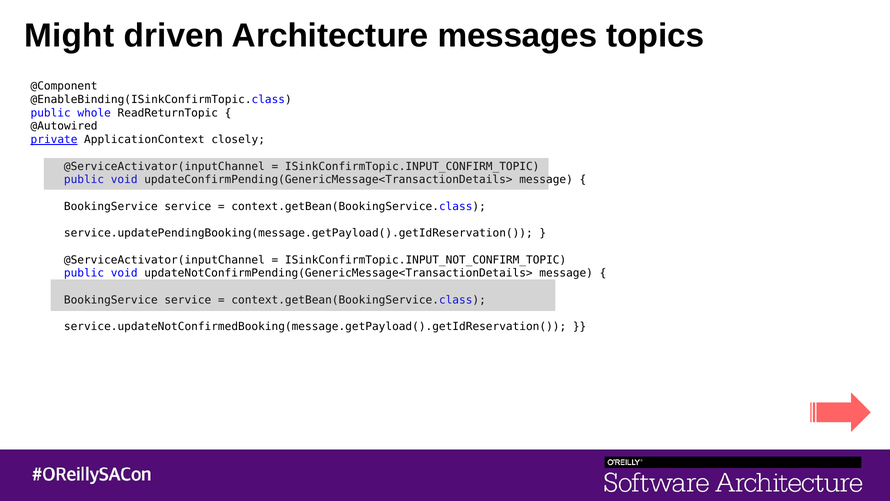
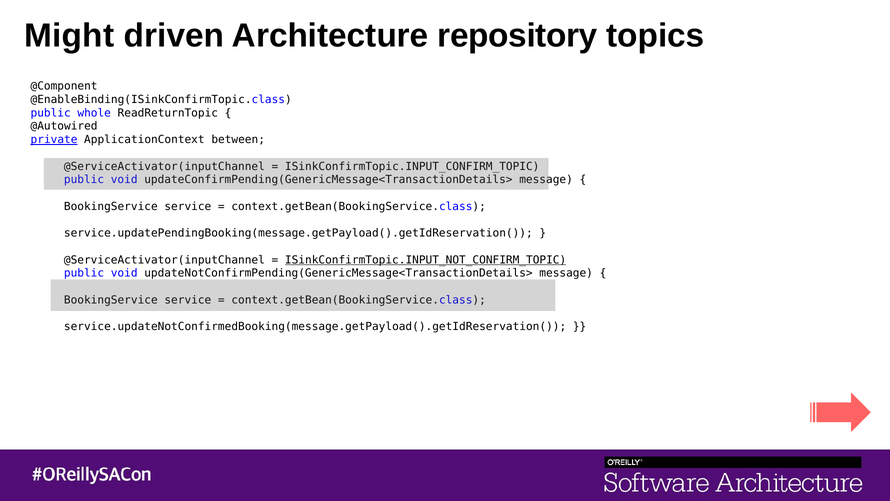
messages: messages -> repository (517, 36)
closely: closely -> between (238, 140)
ISinkConfirmTopic.INPUT_NOT_CONFIRM_TOPIC underline: none -> present (426, 260)
